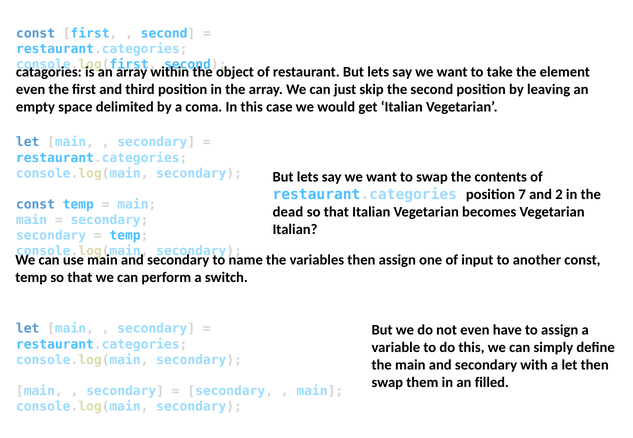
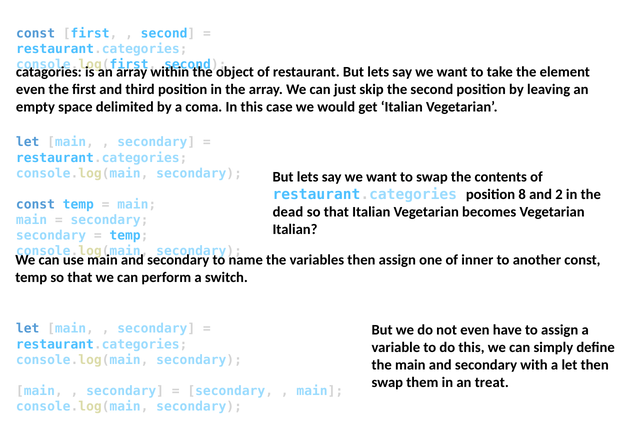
7: 7 -> 8 (522, 195)
input: input -> inner (477, 260)
filled: filled -> treat (492, 383)
